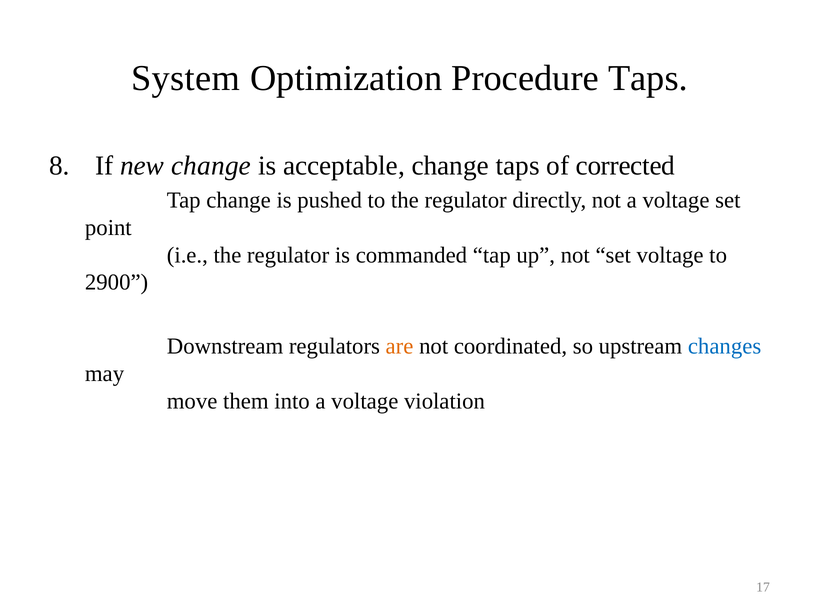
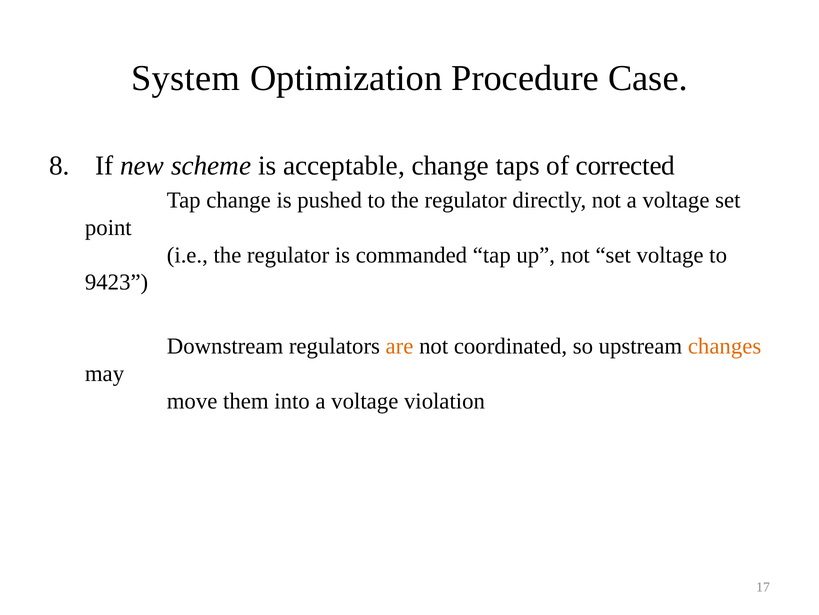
Procedure Taps: Taps -> Case (648, 78)
new change: change -> scheme (211, 166)
2900: 2900 -> 9423 (117, 282)
changes colour: blue -> orange (725, 346)
